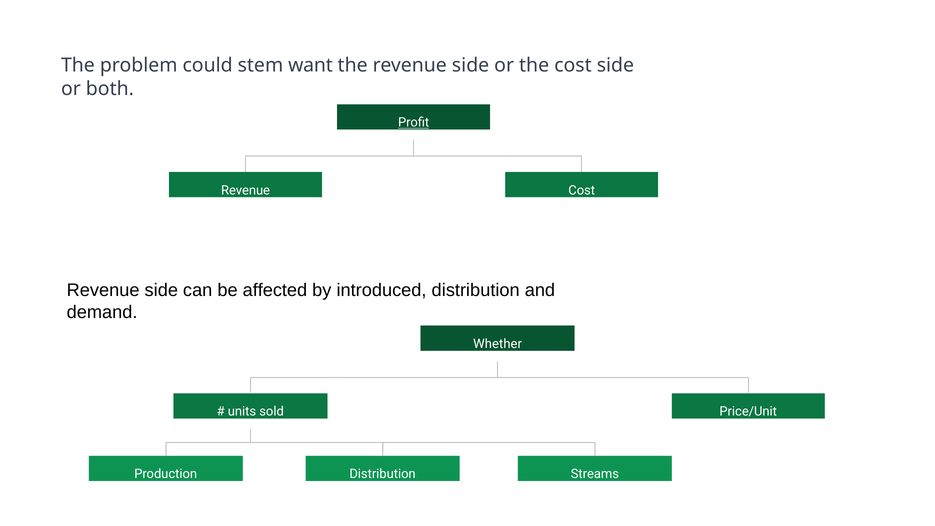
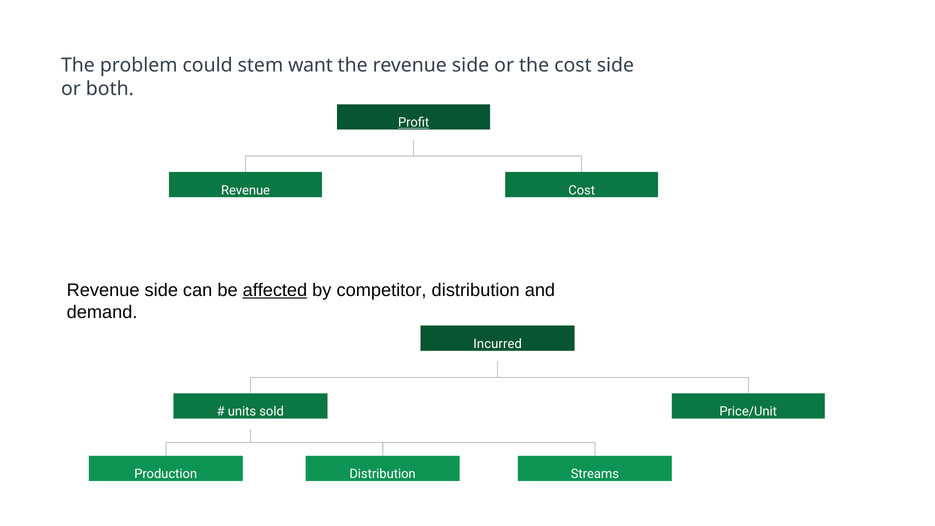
affected underline: none -> present (275, 290)
introduced: introduced -> competitor (382, 290)
Whether: Whether -> Incurred (498, 344)
